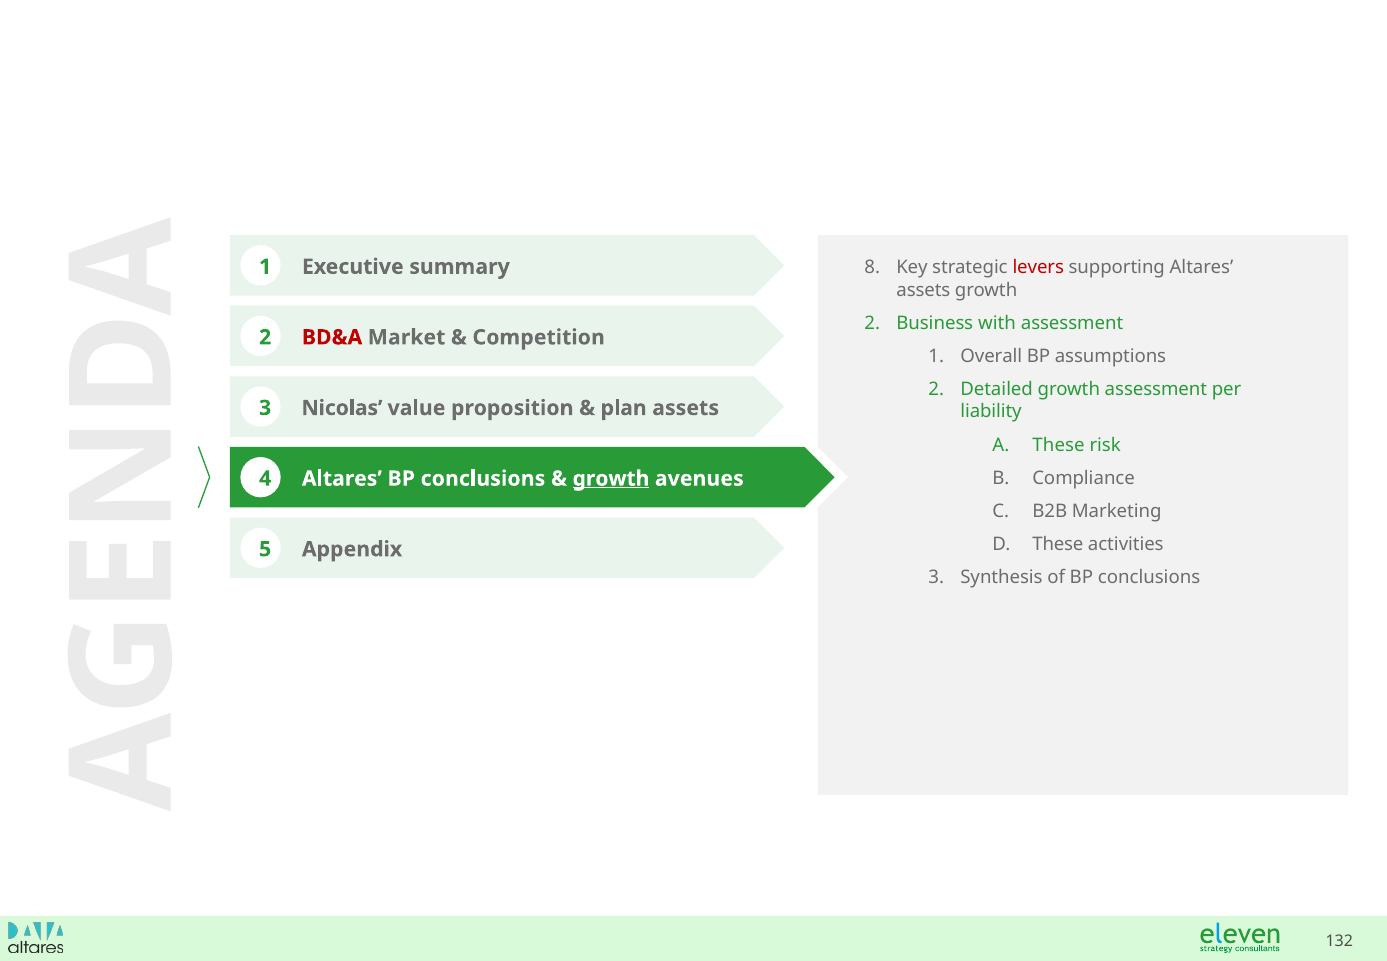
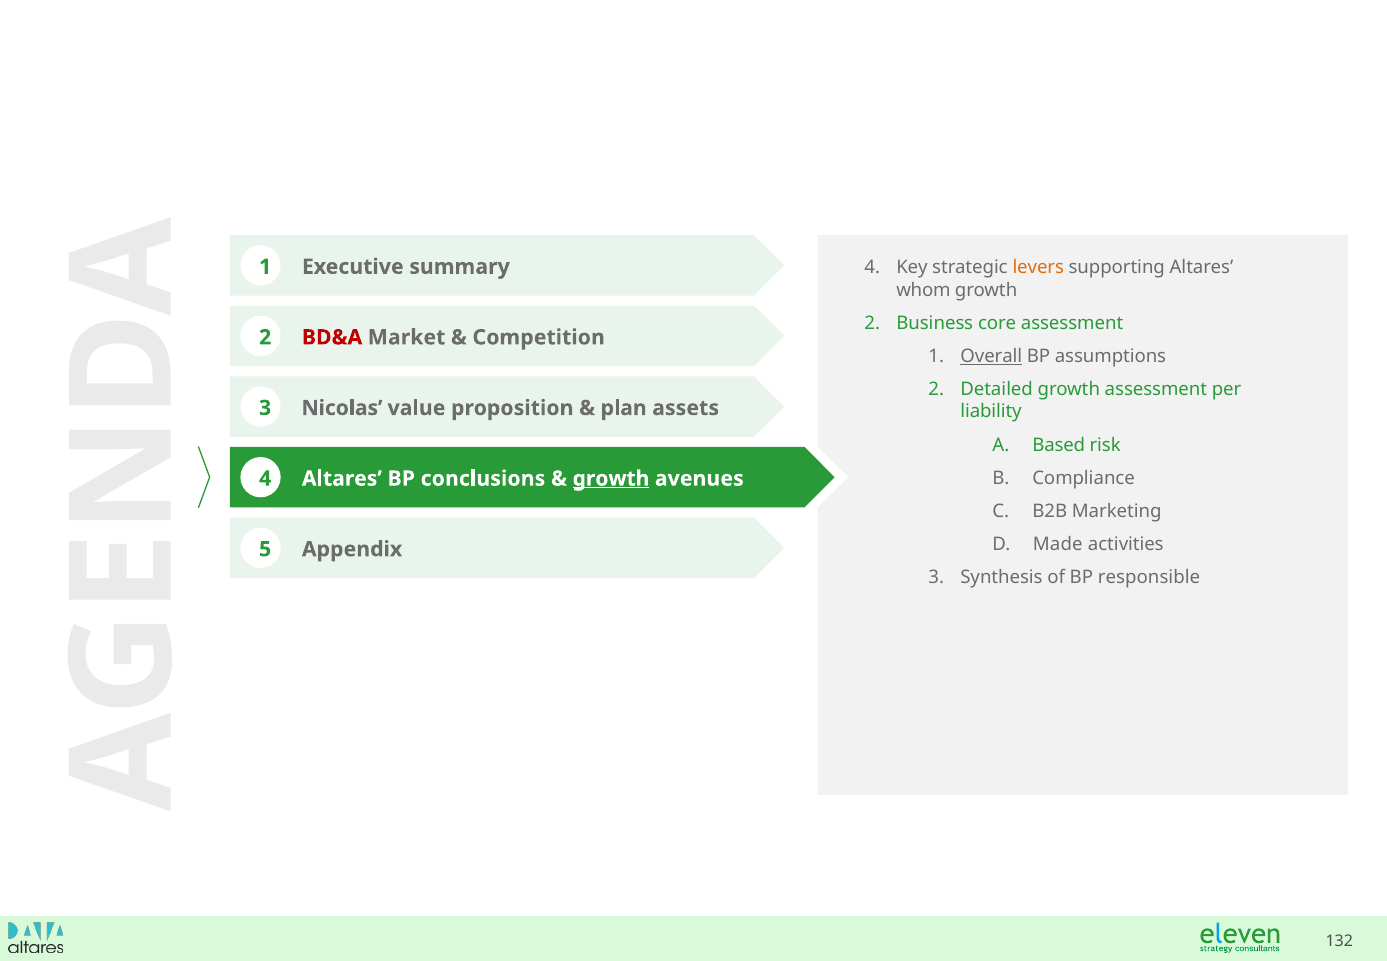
8: 8 -> 4 (872, 267)
levers colour: red -> orange (1038, 267)
assets: assets -> whom (923, 290)
with: with -> core (997, 323)
Overall underline: none -> present (991, 356)
These: These -> Based (1059, 445)
These: These -> Made (1058, 544)
of BP conclusions: conclusions -> responsible (1149, 577)
